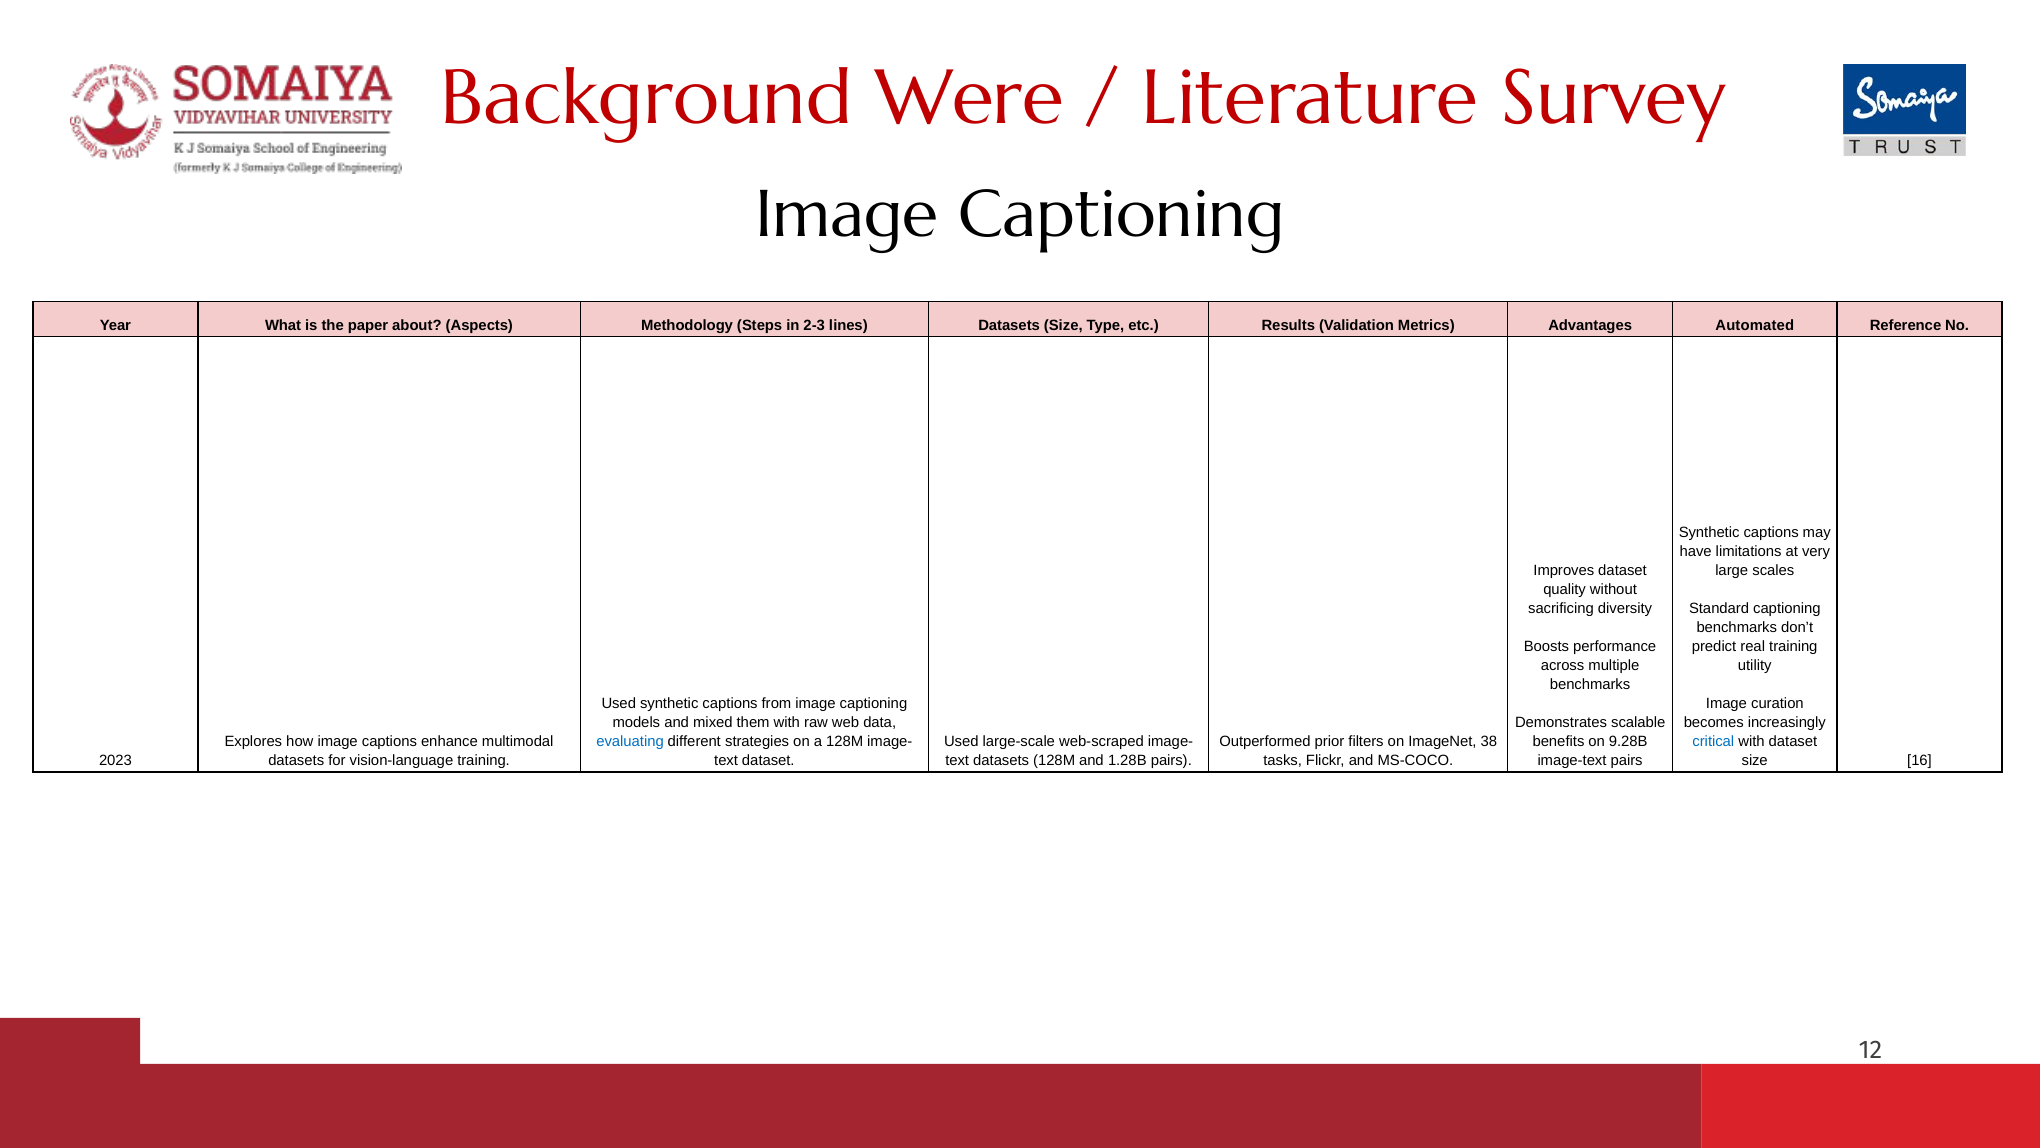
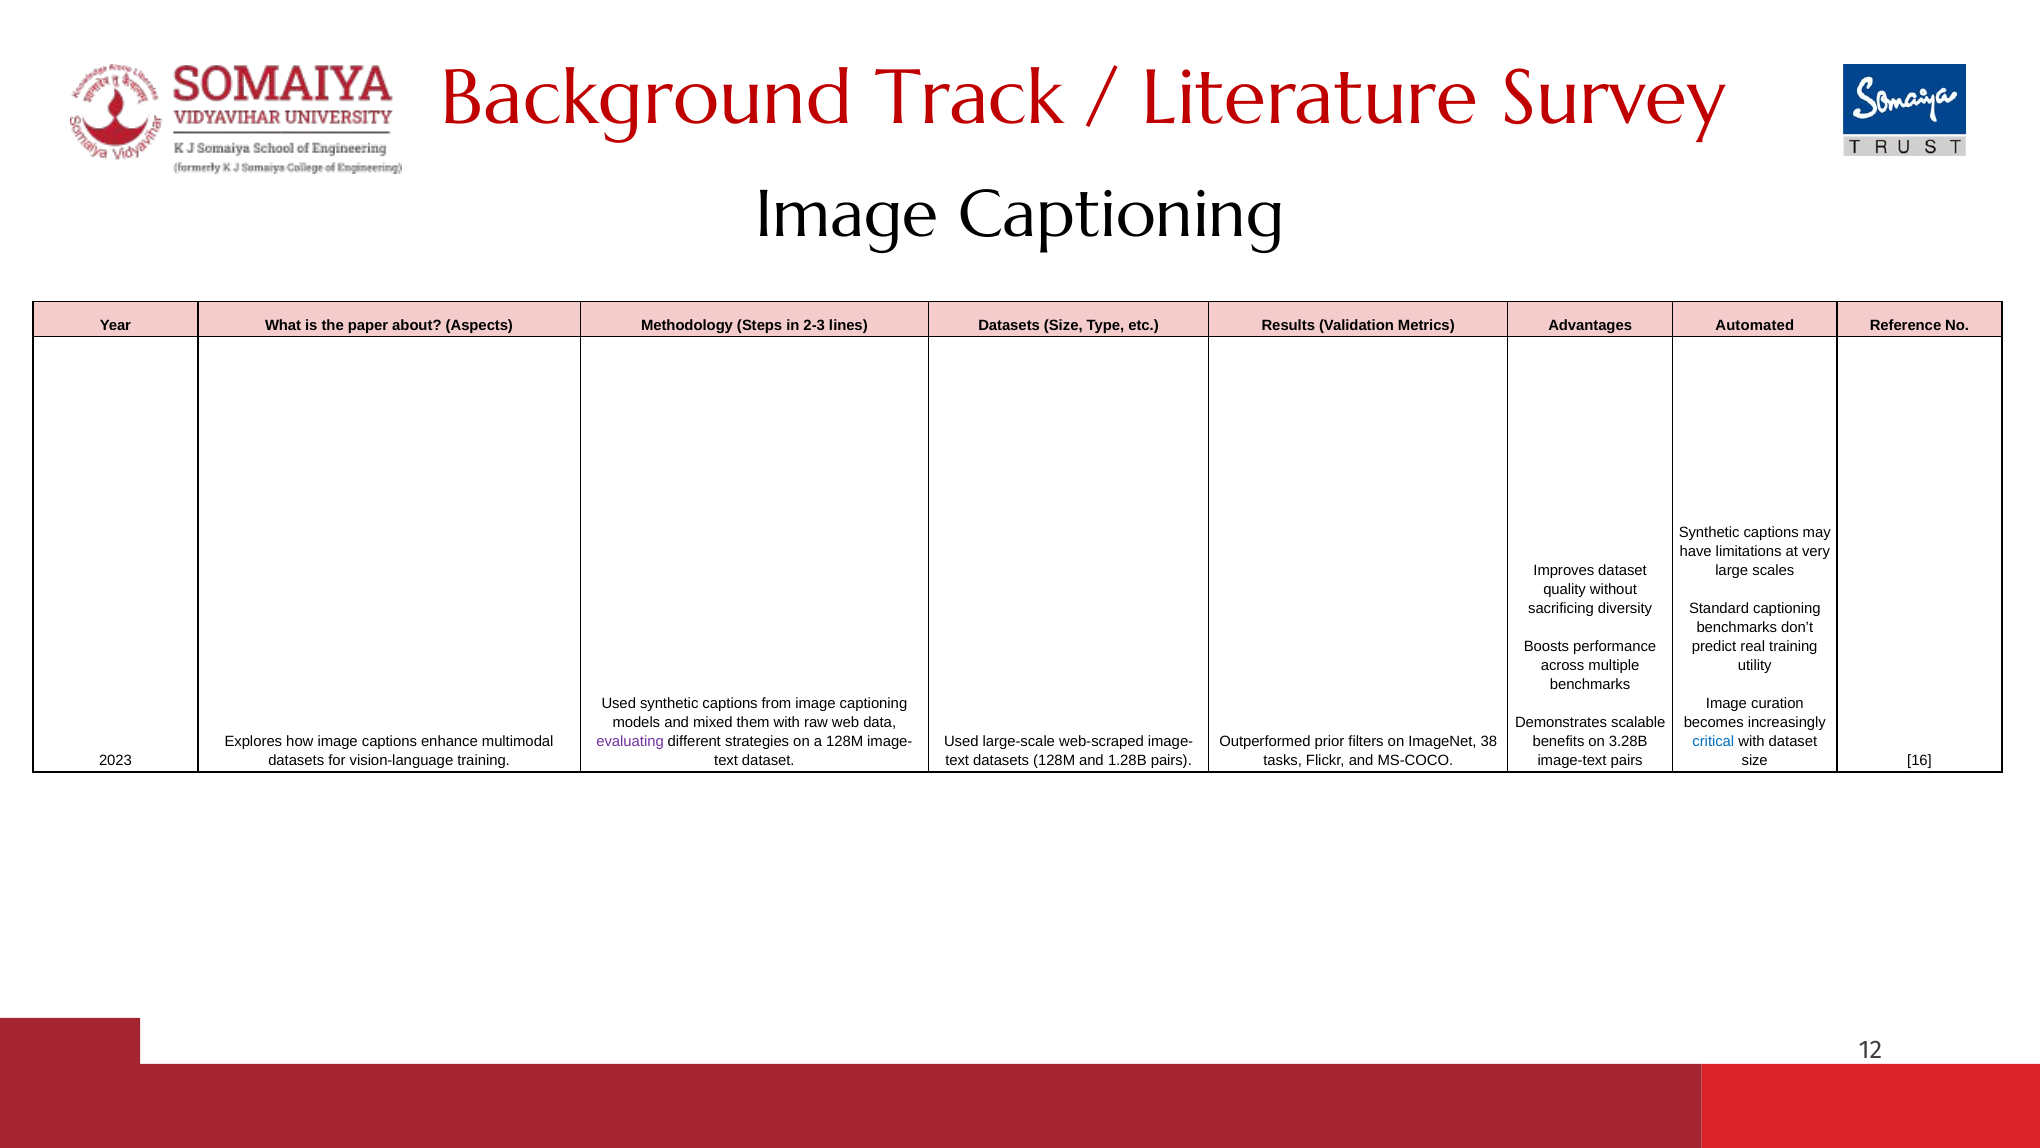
Were: Were -> Track (969, 99)
evaluating colour: blue -> purple (630, 742)
9.28B: 9.28B -> 3.28B (1628, 742)
